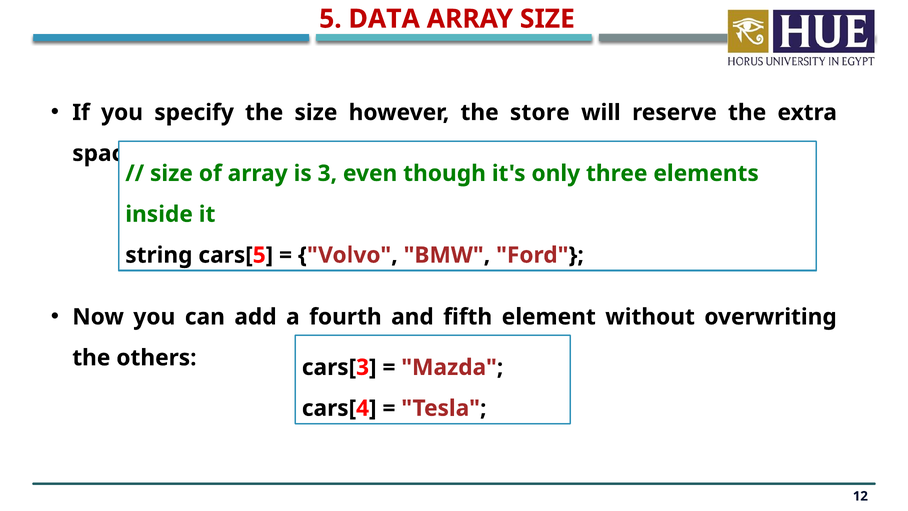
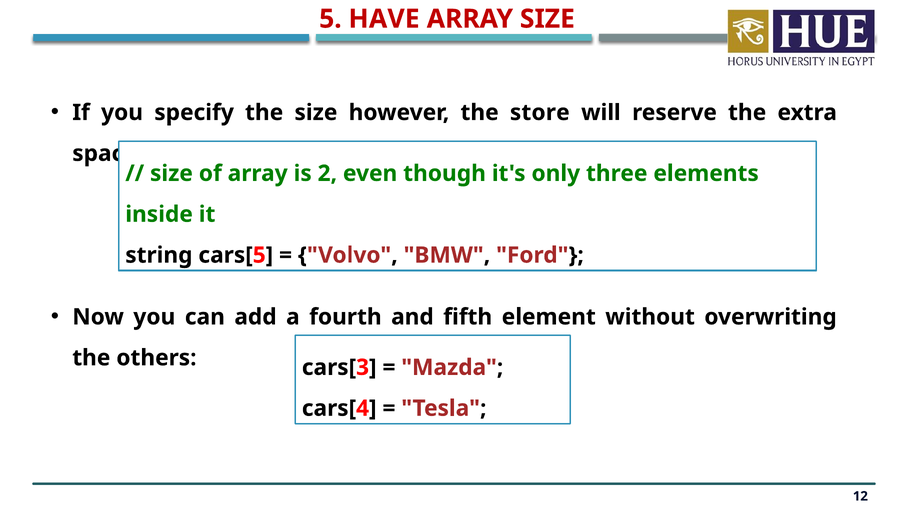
DATA: DATA -> HAVE (384, 19)
3: 3 -> 2 (327, 173)
